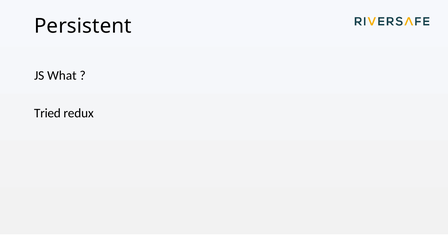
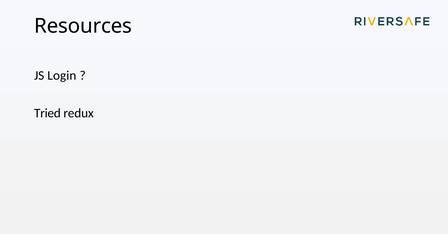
Persistent: Persistent -> Resources (83, 26)
What: What -> Login (62, 76)
